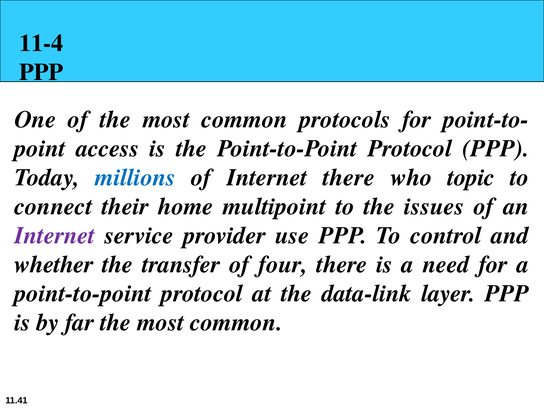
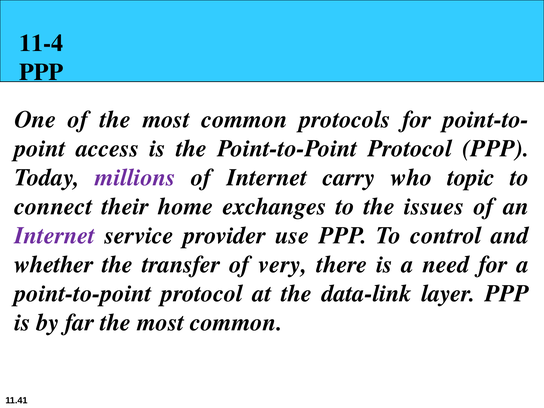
millions colour: blue -> purple (135, 177)
Internet there: there -> carry (349, 177)
multipoint: multipoint -> exchanges (275, 206)
four: four -> very (283, 264)
